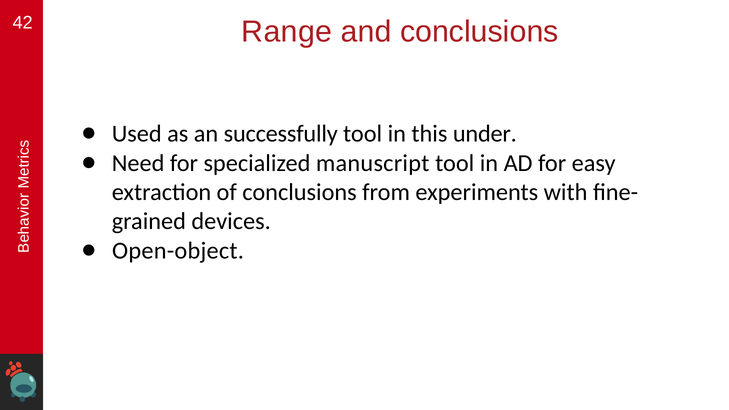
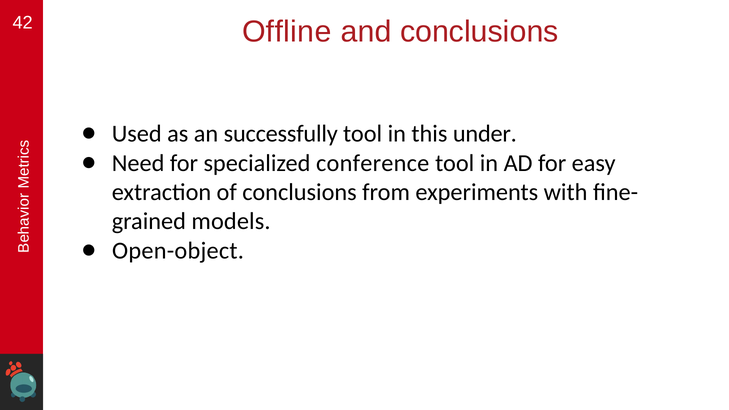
Range: Range -> Offline (287, 32)
manuscript: manuscript -> conference (373, 163)
devices: devices -> models (231, 221)
